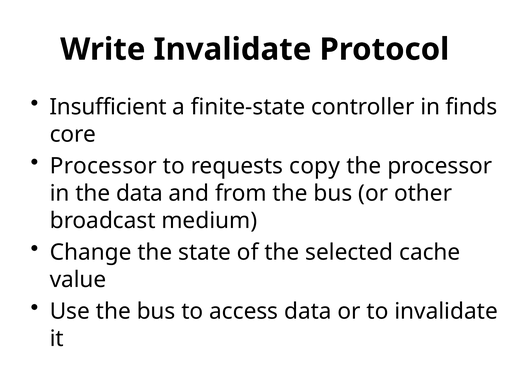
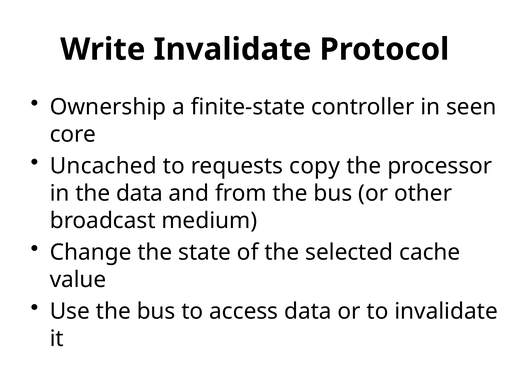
Insufficient: Insufficient -> Ownership (108, 107)
finds: finds -> seen (471, 107)
Processor: Processor -> Uncached (103, 166)
